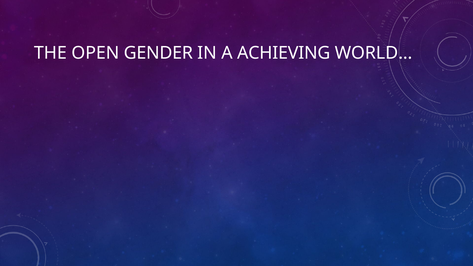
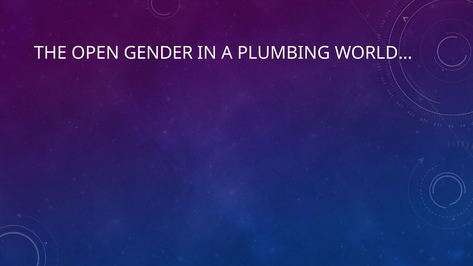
ACHIEVING: ACHIEVING -> PLUMBING (284, 53)
